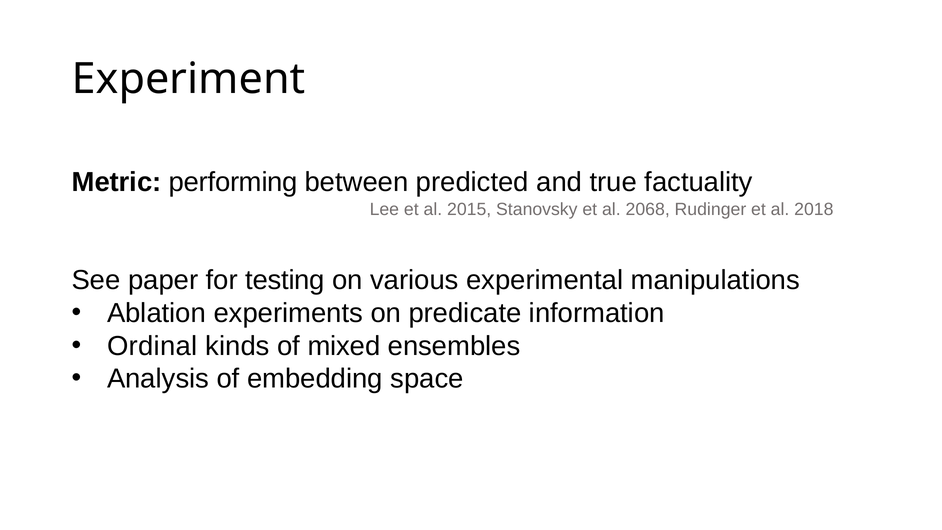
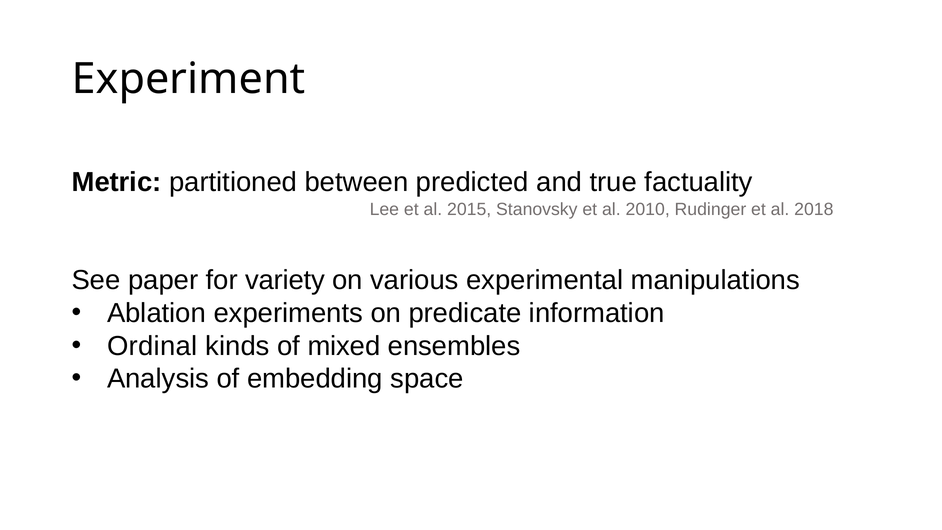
performing: performing -> partitioned (233, 182)
2068: 2068 -> 2010 (648, 209)
testing: testing -> variety (285, 280)
